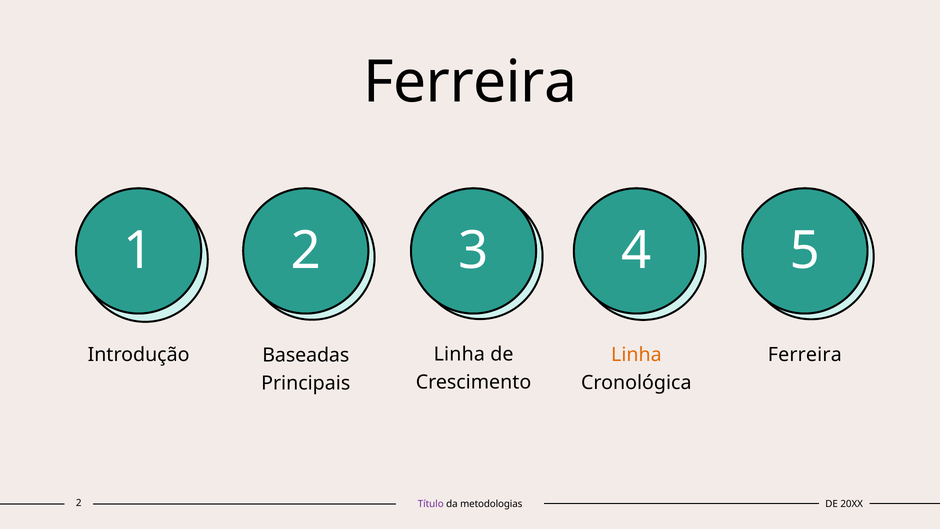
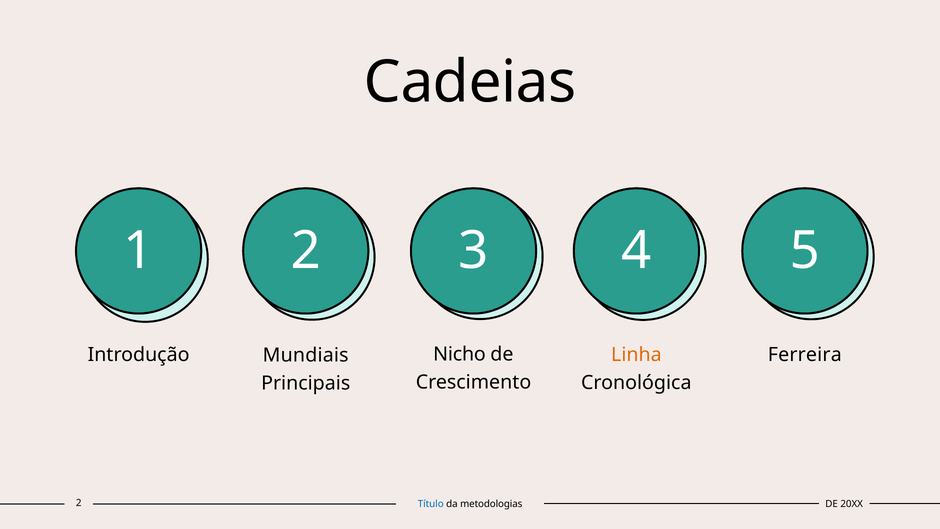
Ferreira: Ferreira -> Cadeias (470, 82)
Linha: Linha -> Nicho (460, 354)
Baseadas: Baseadas -> Mundiais (306, 355)
Título colour: purple -> blue (431, 504)
